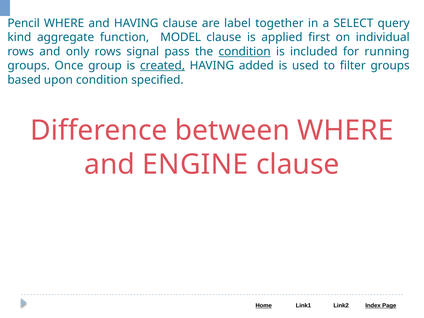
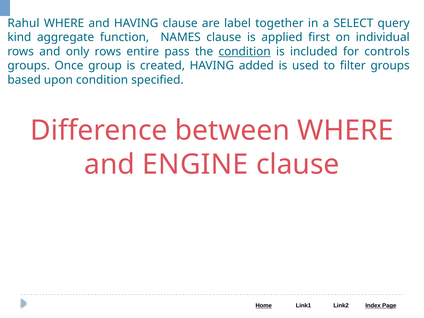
Pencil: Pencil -> Rahul (23, 23)
MODEL: MODEL -> NAMES (181, 37)
signal: signal -> entire (143, 52)
running: running -> controls (387, 52)
created underline: present -> none (162, 66)
